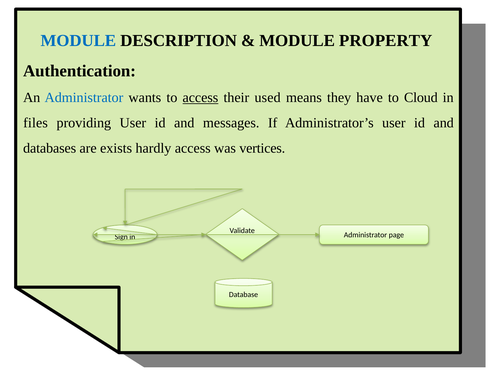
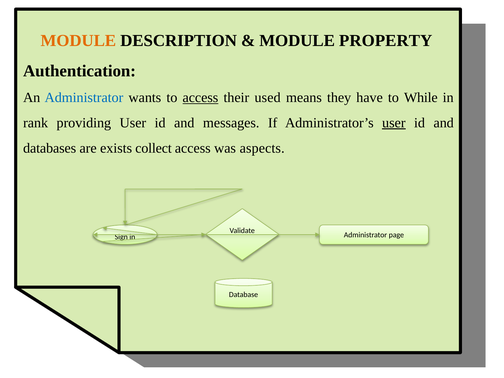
MODULE colour: blue -> orange (78, 41)
Cloud: Cloud -> While (421, 98)
files: files -> rank (36, 123)
user underline: none -> present (394, 123)
hardly: hardly -> collect (154, 148)
vertices: vertices -> aspects (262, 148)
